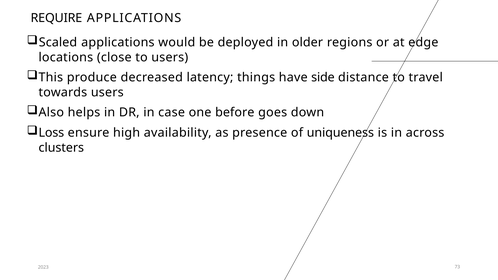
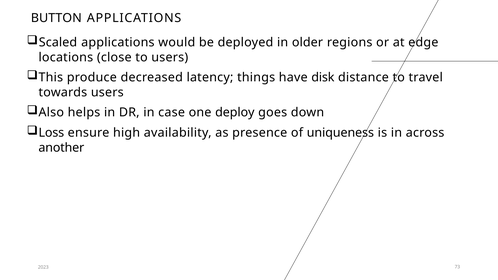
REQUIRE: REQUIRE -> BUTTON (56, 18)
side: side -> disk (323, 78)
before: before -> deploy (235, 113)
clusters: clusters -> another (61, 148)
